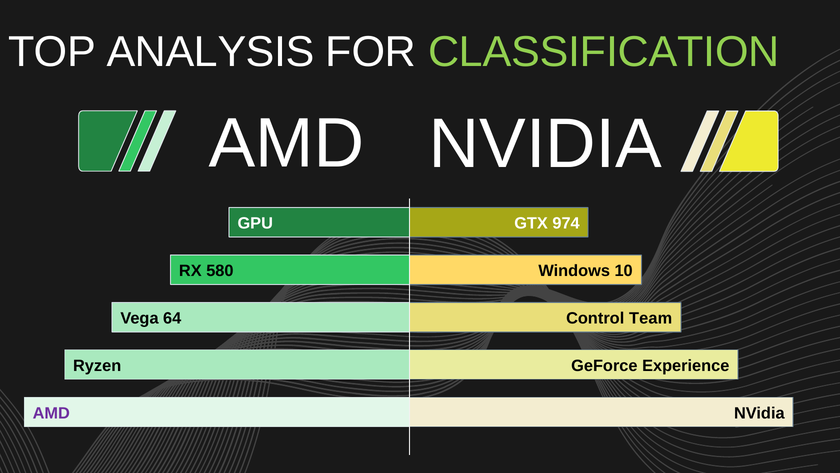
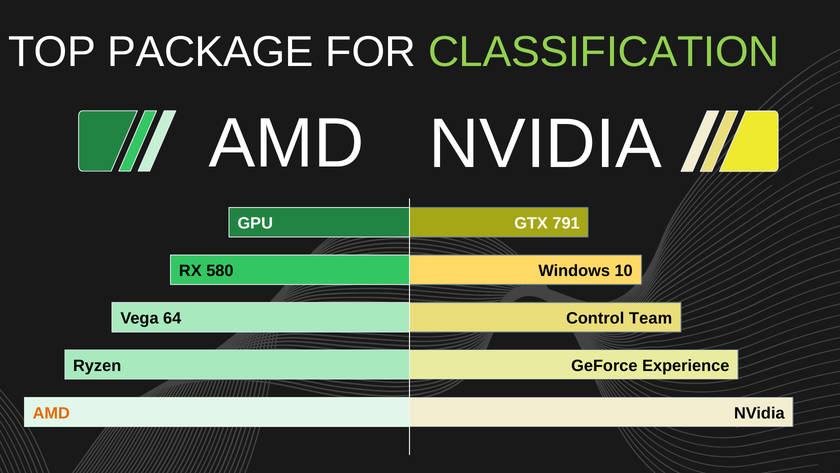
ANALYSIS: ANALYSIS -> PACKAGE (210, 52)
974: 974 -> 791 (566, 223)
AMD colour: purple -> orange (51, 413)
